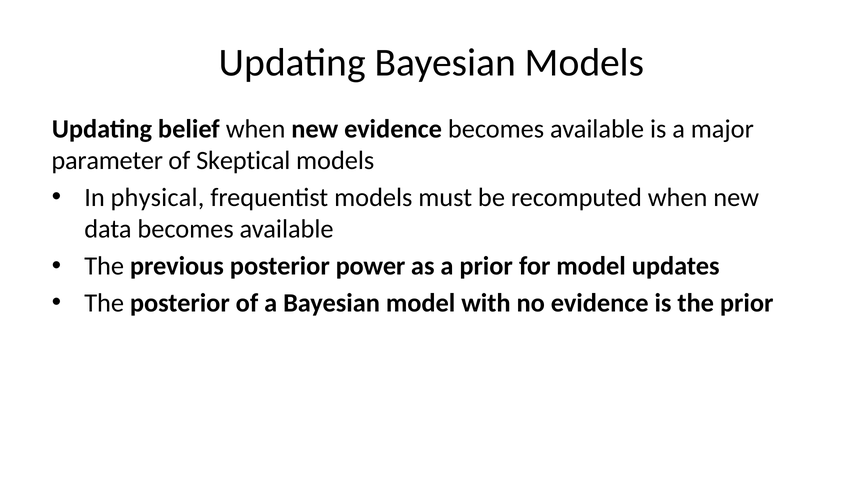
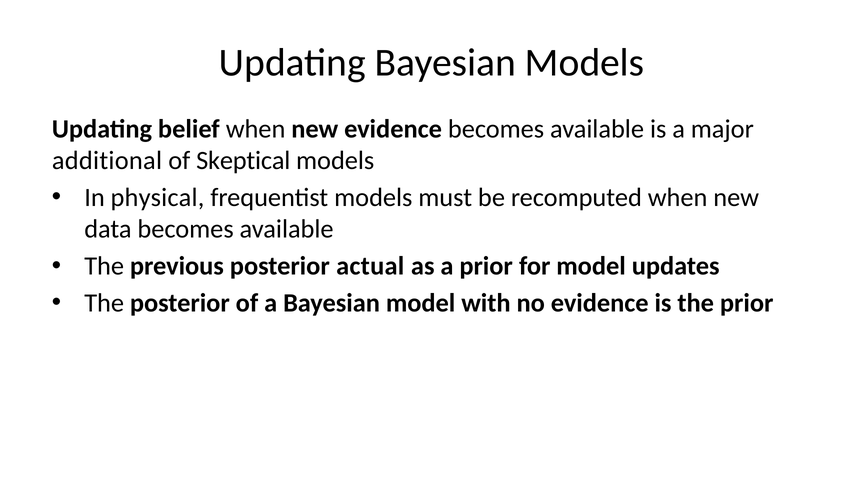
parameter: parameter -> additional (107, 161)
power: power -> actual (370, 266)
